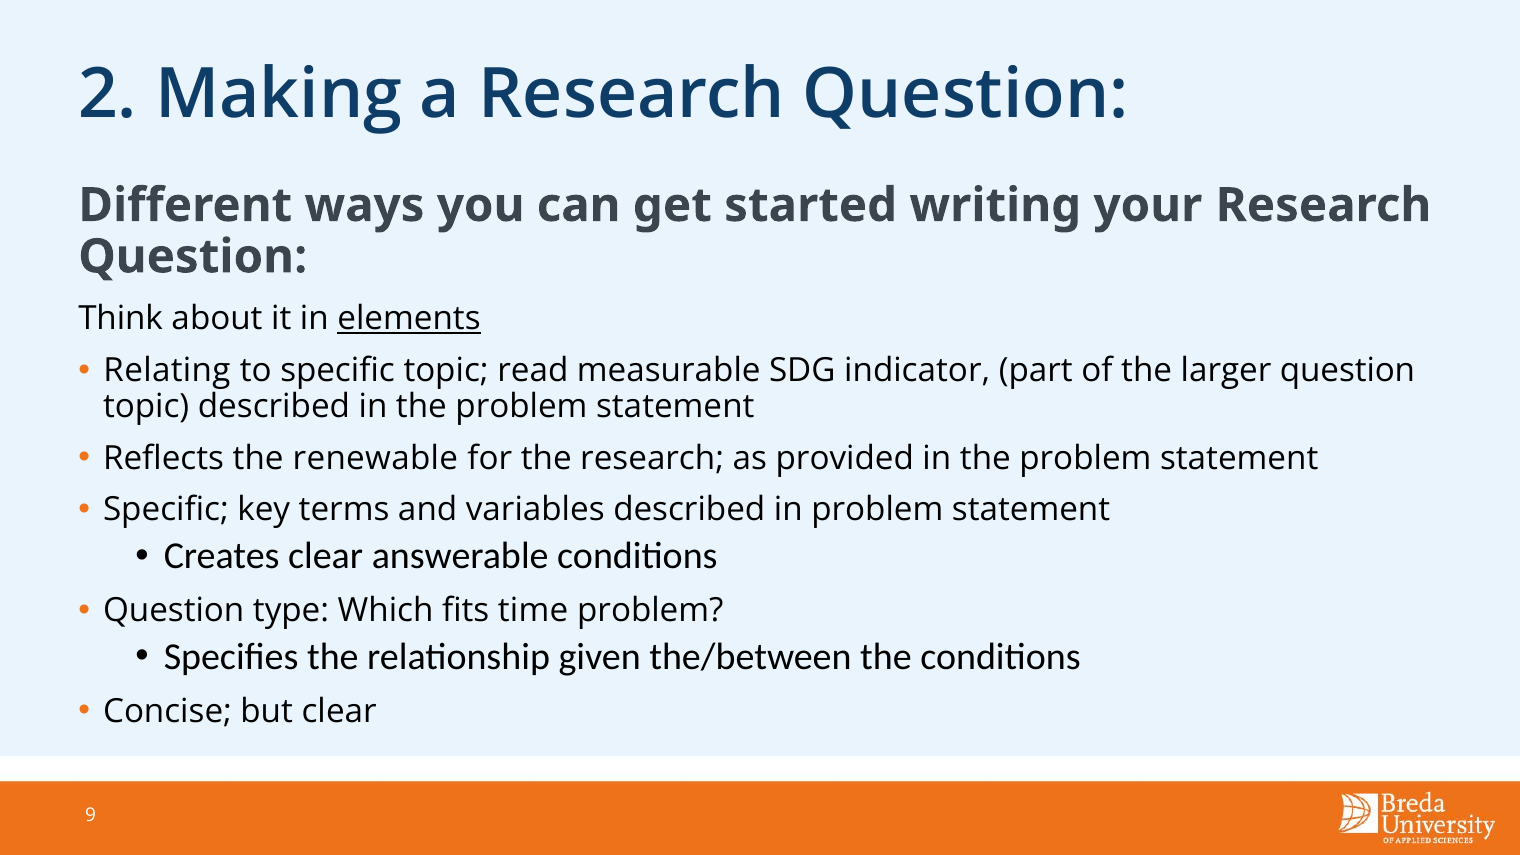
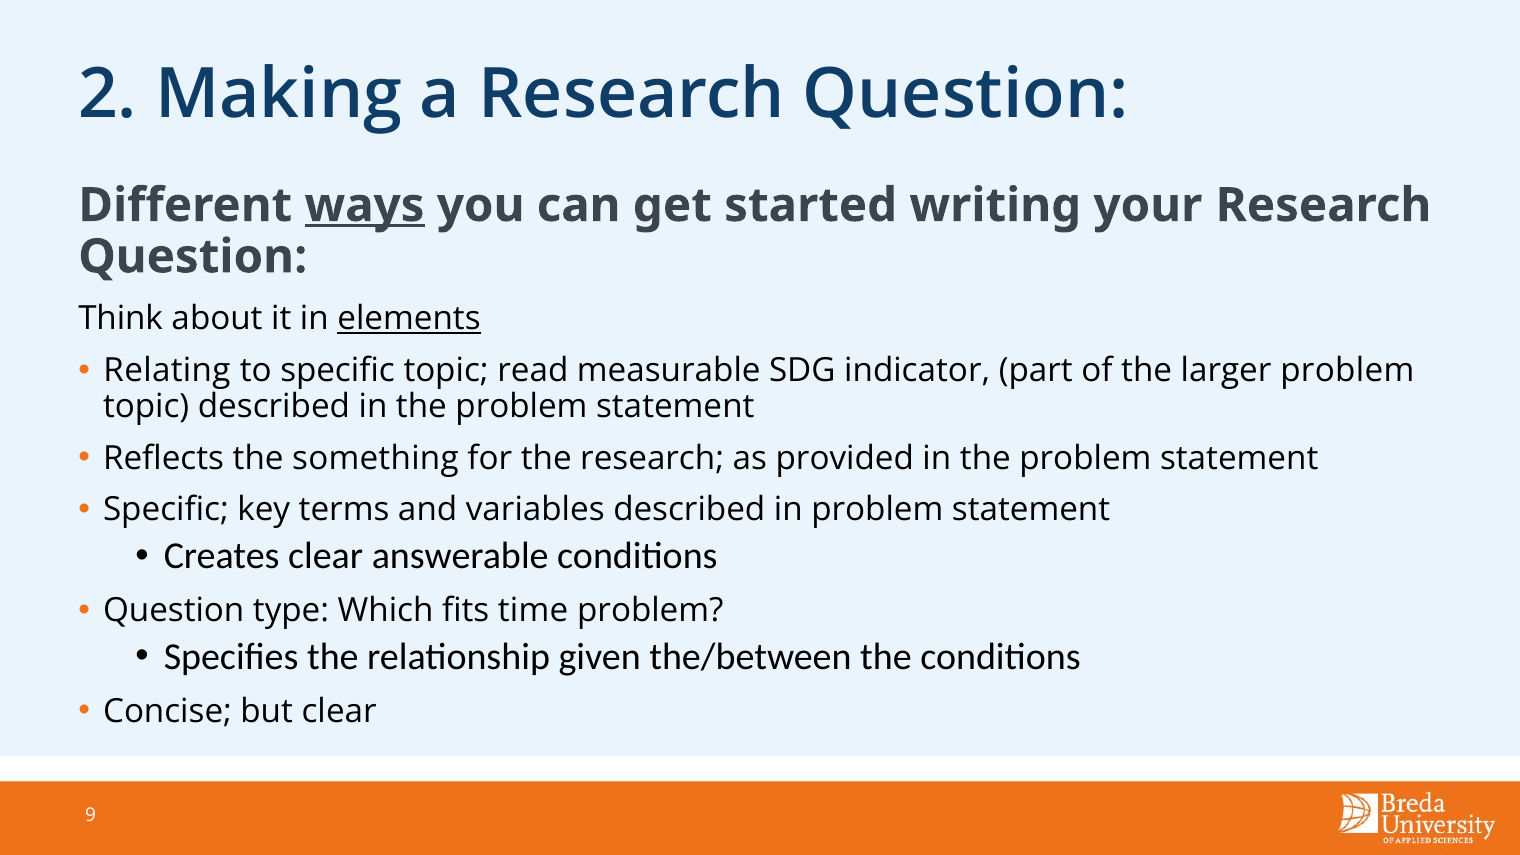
ways underline: none -> present (365, 205)
larger question: question -> problem (1347, 370)
renewable: renewable -> something (375, 458)
